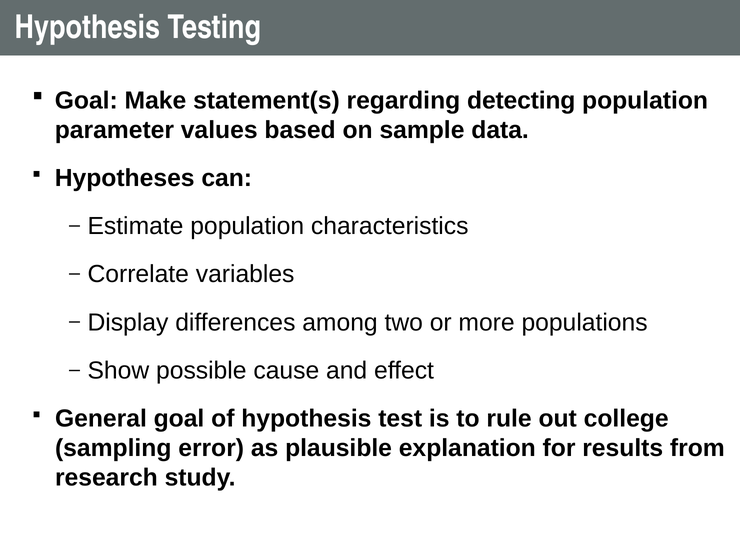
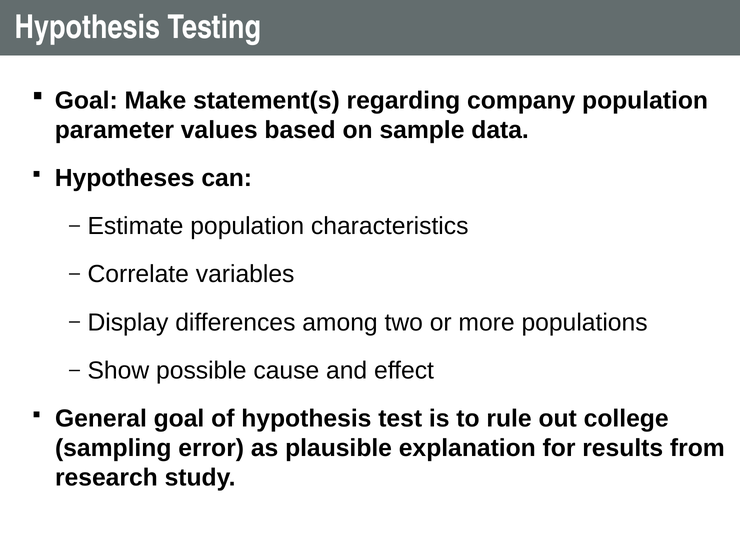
detecting: detecting -> company (521, 100)
